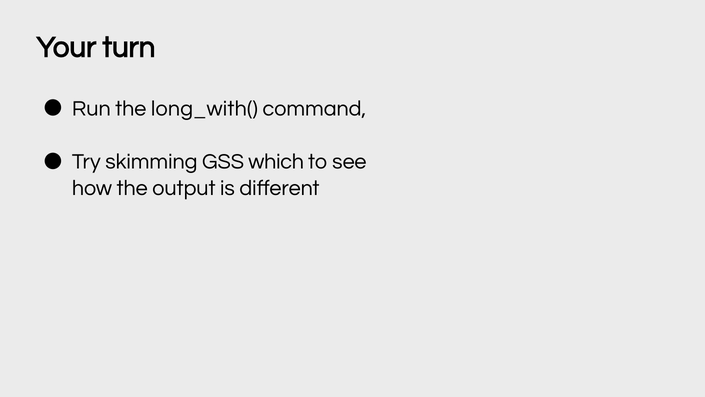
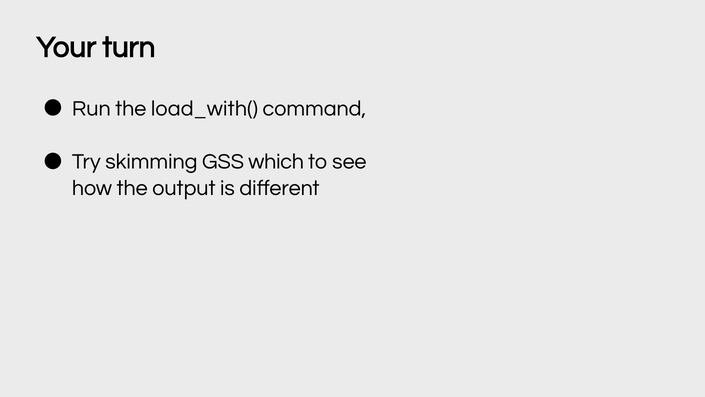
long_with(: long_with( -> load_with( (204, 108)
